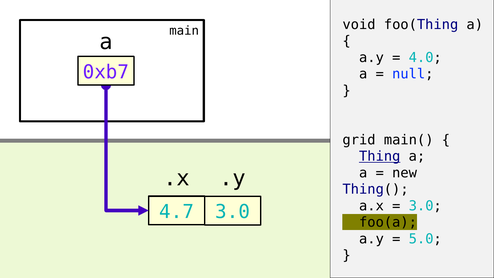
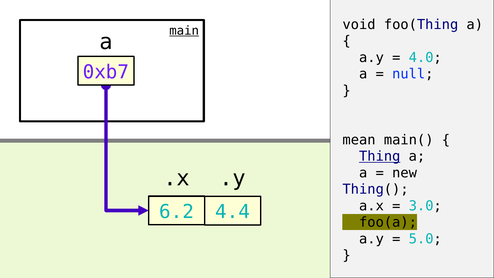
main underline: none -> present (184, 31)
grid: grid -> mean (359, 140)
4.7: 4.7 -> 6.2 (177, 212)
3.0: 3.0 -> 4.4 (233, 212)
